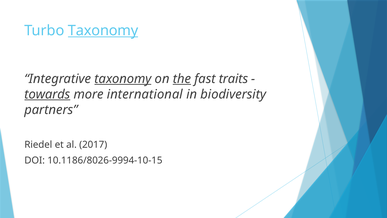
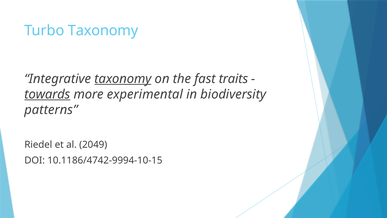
Taxonomy underline: present -> none (103, 31)
the underline: present -> none (182, 79)
international: international -> experimental (145, 94)
partners: partners -> patterns (51, 110)
2017: 2017 -> 2049 (93, 145)
10.1186/8026-9994-10-15: 10.1186/8026-9994-10-15 -> 10.1186/4742-9994-10-15 (105, 160)
